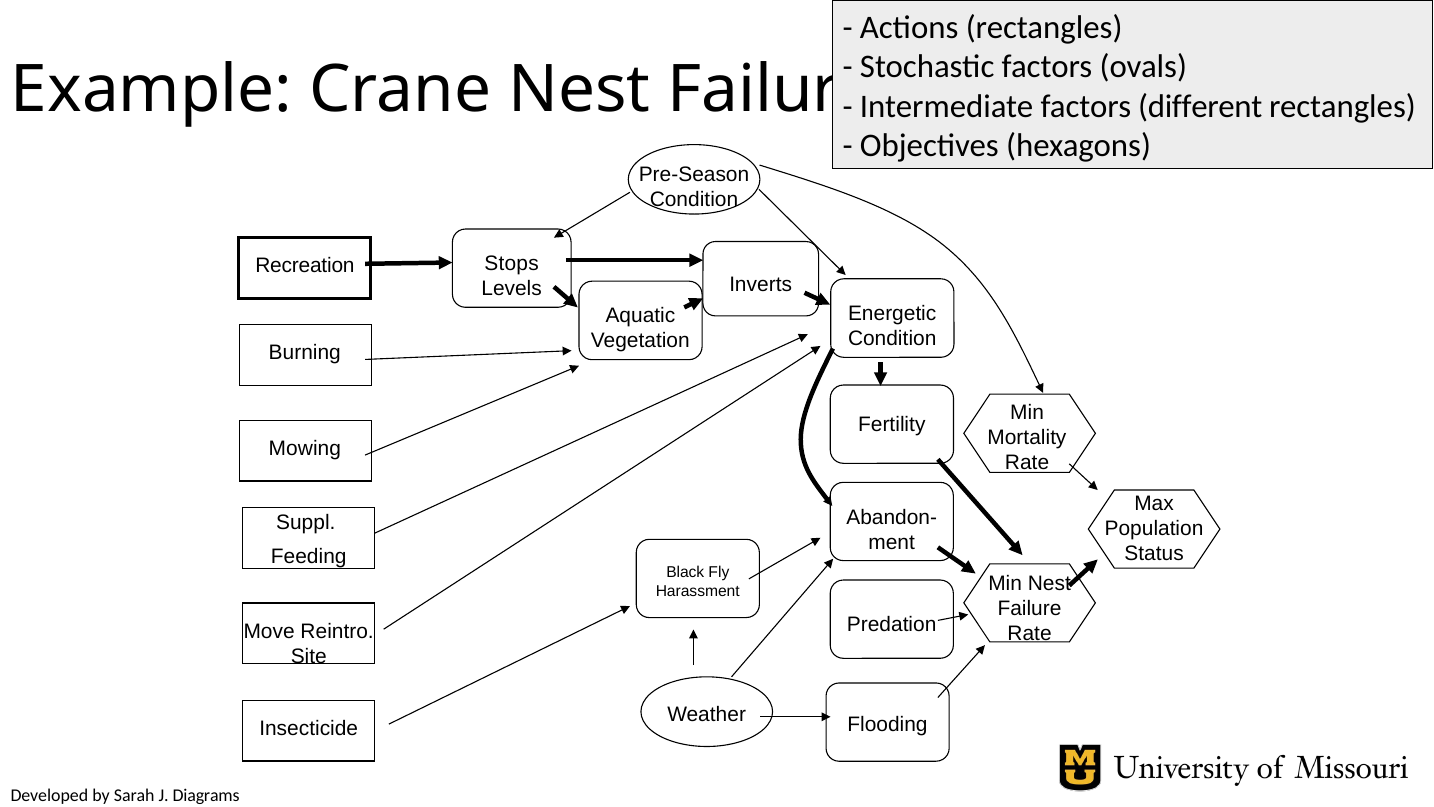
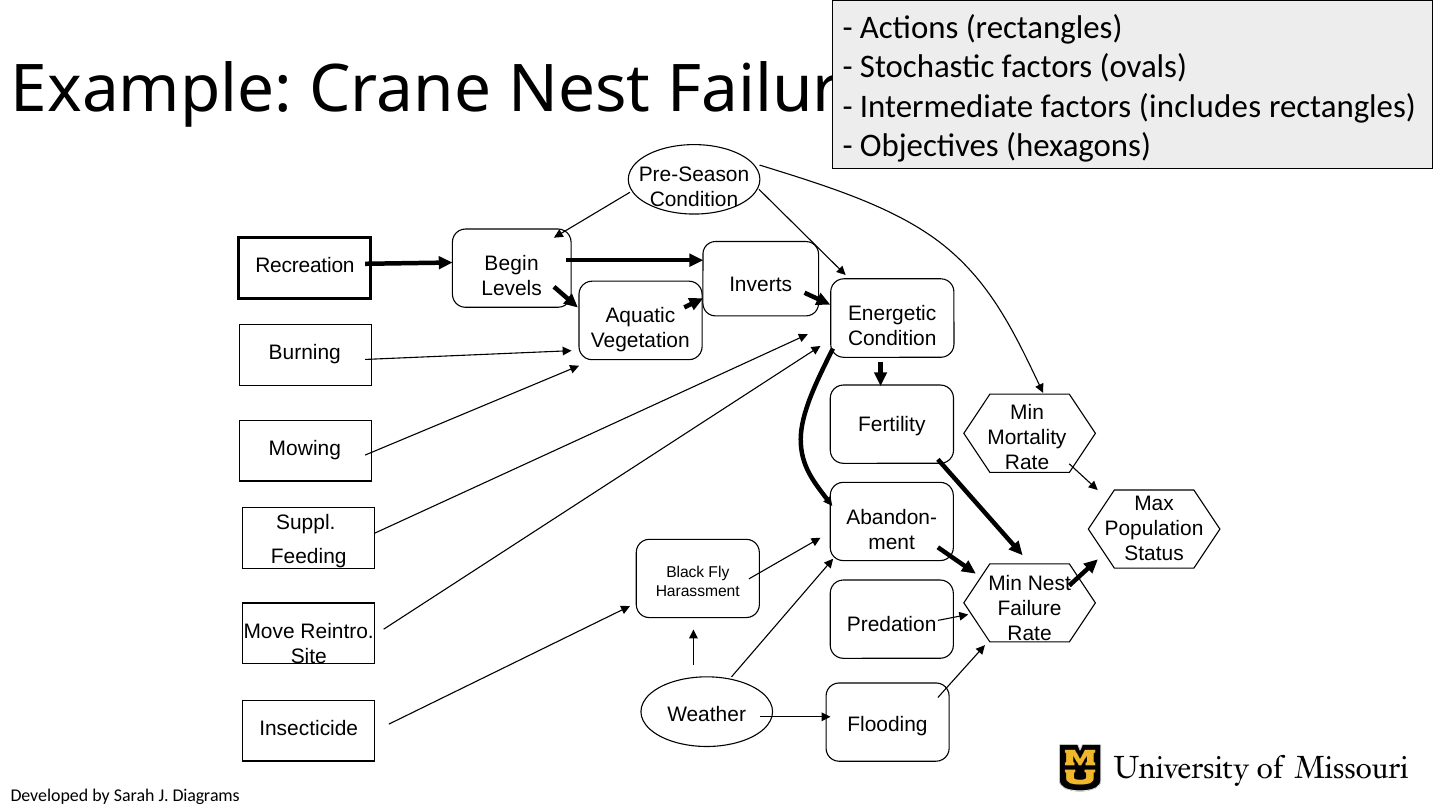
different: different -> includes (1200, 107)
Stops: Stops -> Begin (512, 264)
